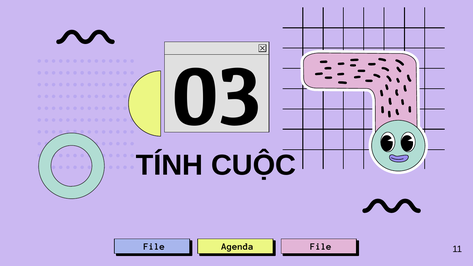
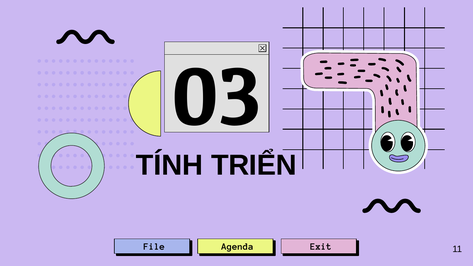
CUỘC: CUỘC -> TRIỂN (254, 165)
Agenda File: File -> Exit (321, 247)
